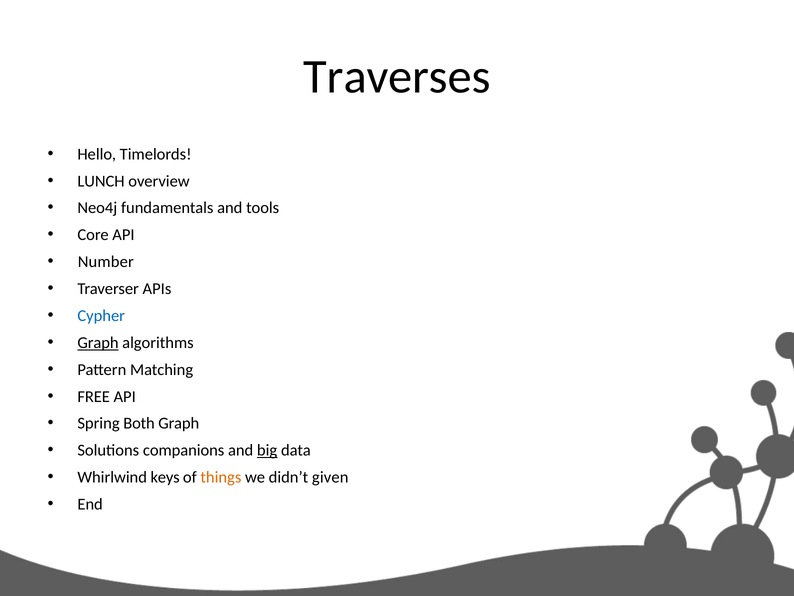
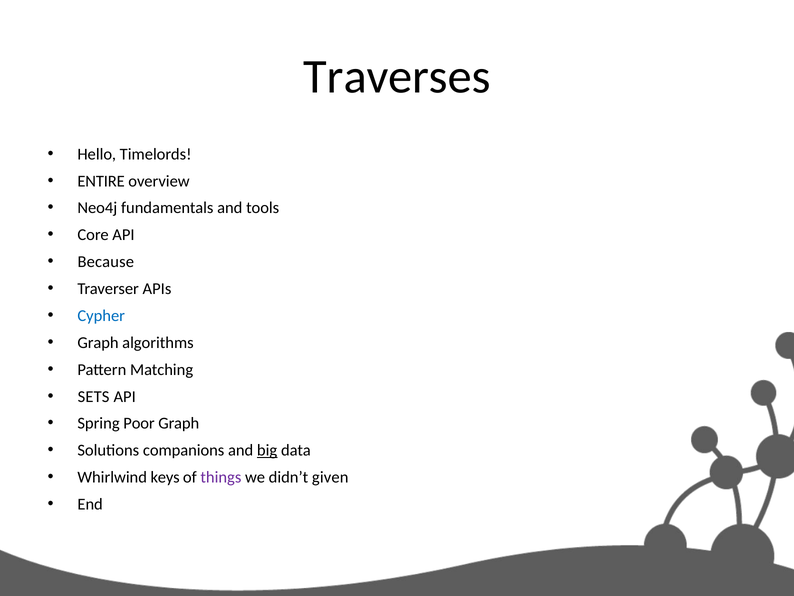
LUNCH: LUNCH -> ENTIRE (101, 181)
Number: Number -> Because (106, 262)
Graph underline: present -> none (98, 342)
FREE: FREE -> SETS (94, 396)
Both: Both -> Poor (139, 423)
things colour: orange -> purple (221, 477)
